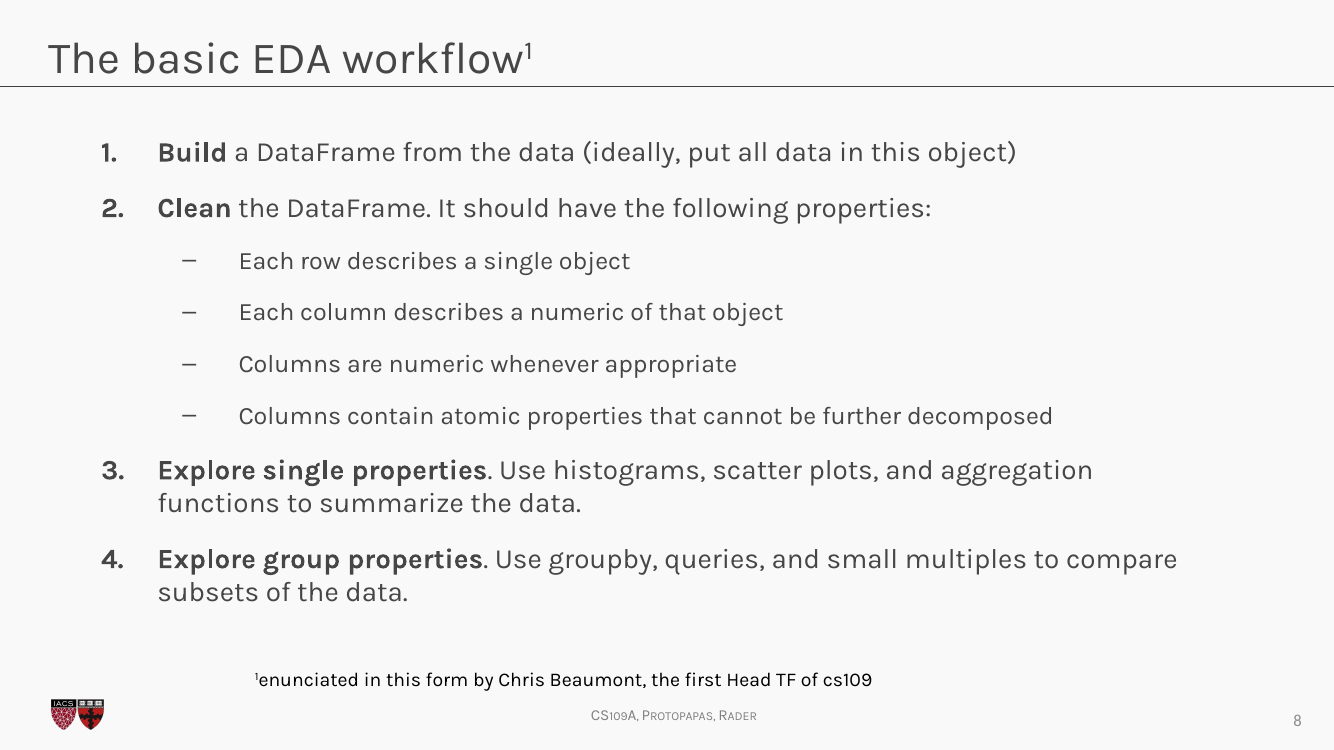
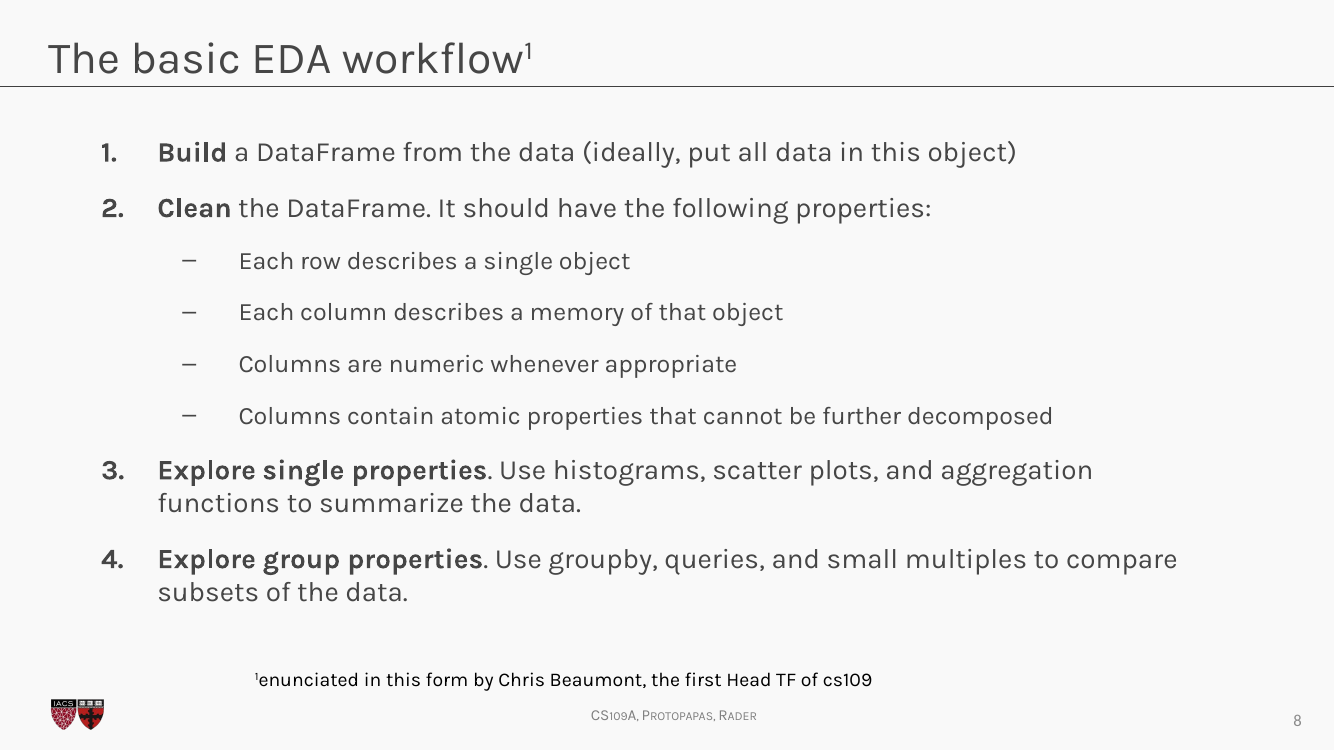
a numeric: numeric -> memory (577, 313)
